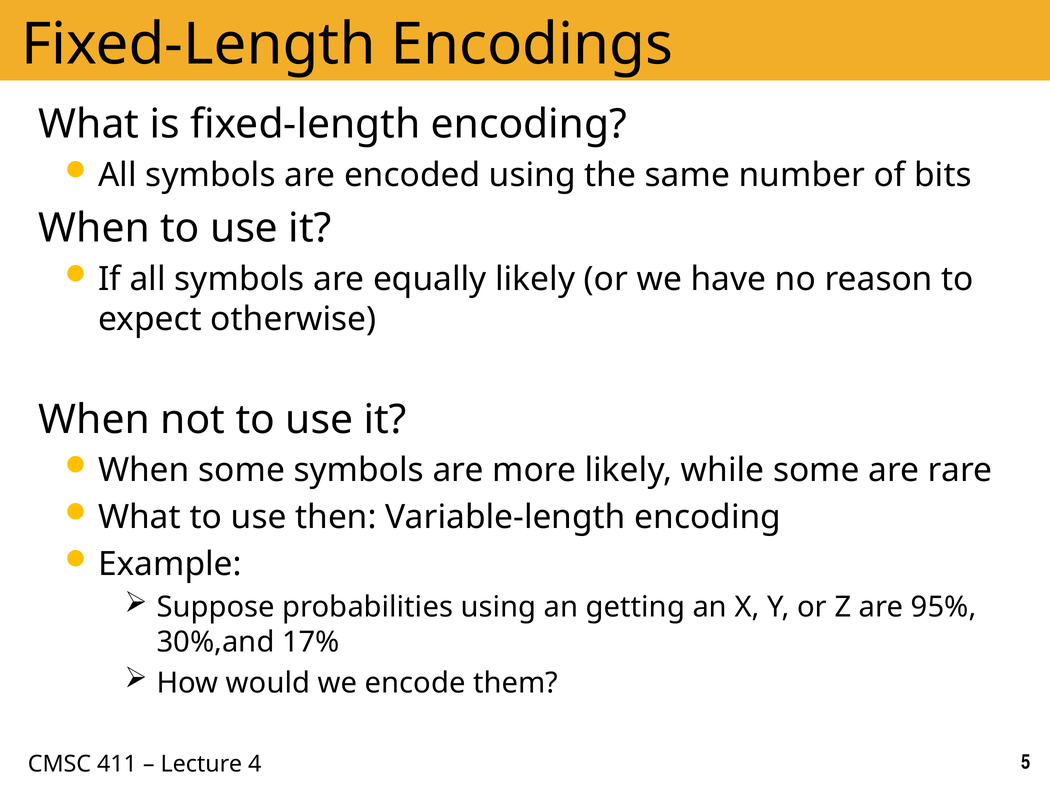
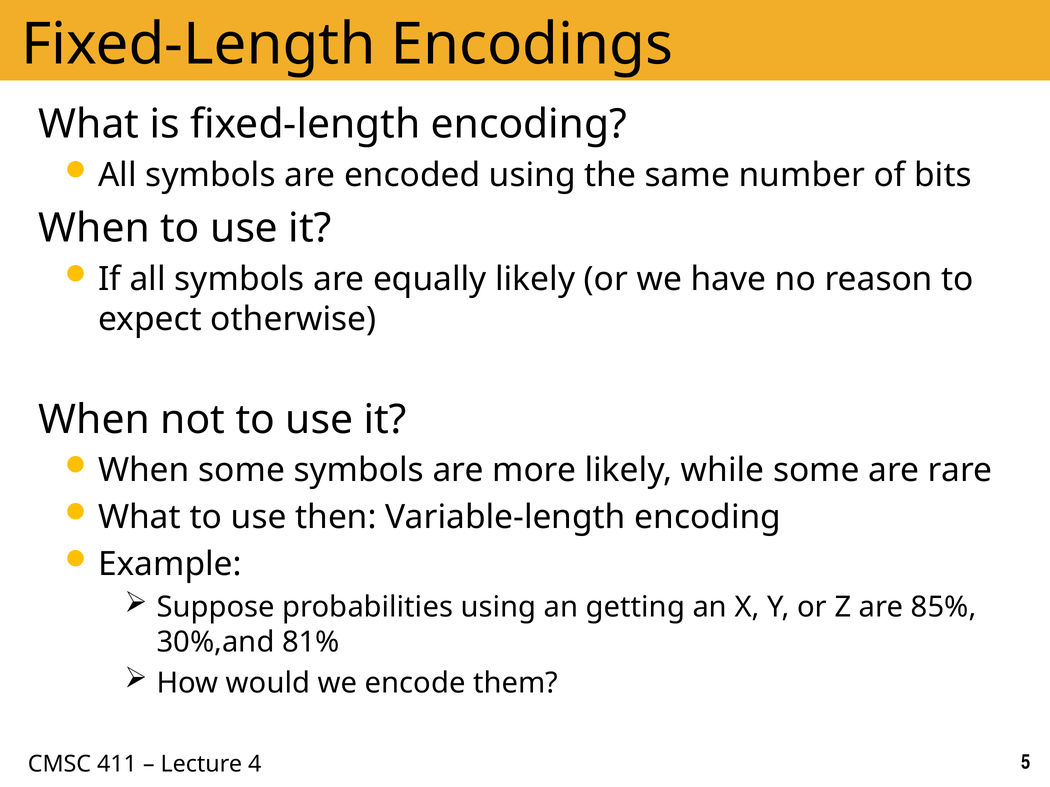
95%: 95% -> 85% (944, 608)
17%: 17% -> 81% (311, 643)
